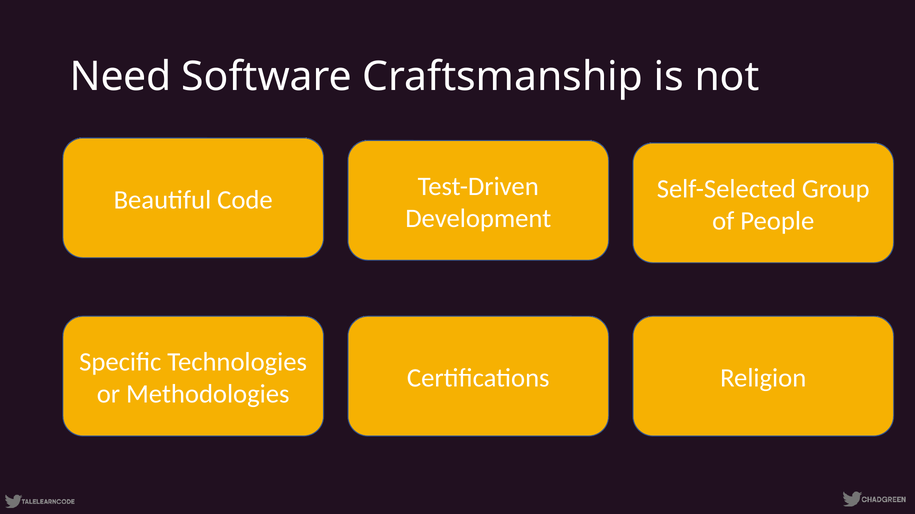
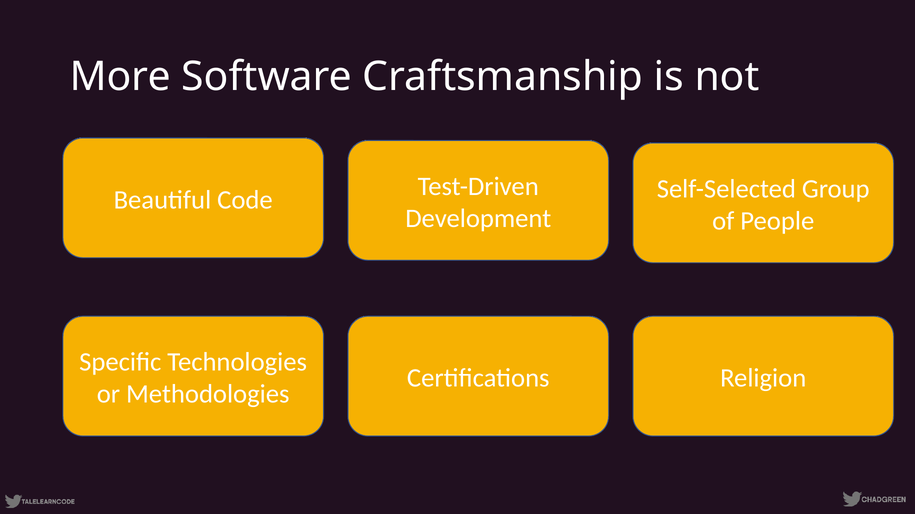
Need: Need -> More (120, 77)
